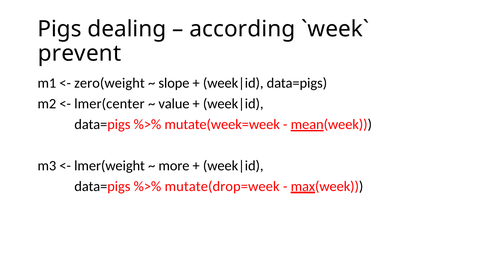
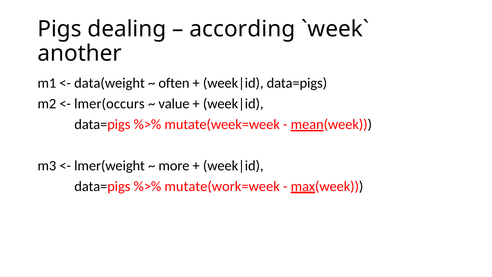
prevent: prevent -> another (80, 54)
zero(weight: zero(weight -> data(weight (109, 83)
slope: slope -> often (174, 83)
lmer(center: lmer(center -> lmer(occurs (109, 104)
mutate(drop=week: mutate(drop=week -> mutate(work=week (222, 186)
